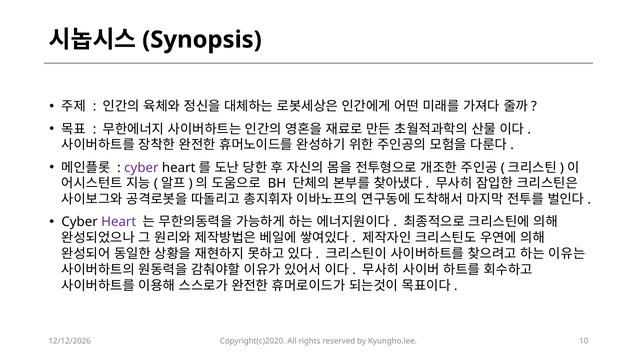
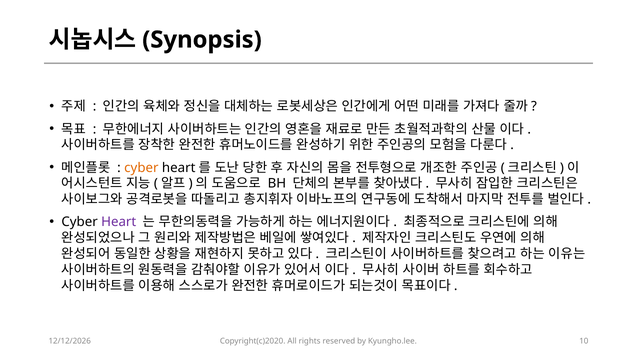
cyber colour: purple -> orange (141, 168)
